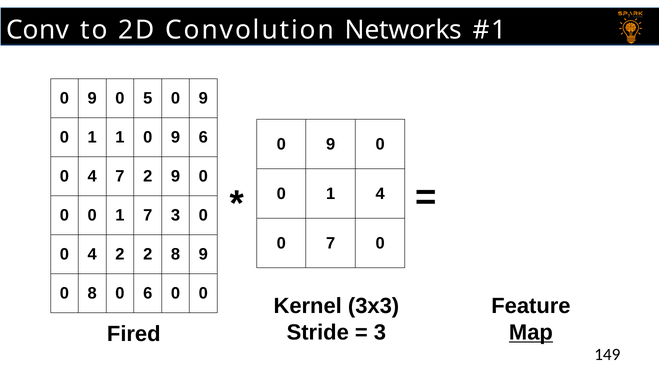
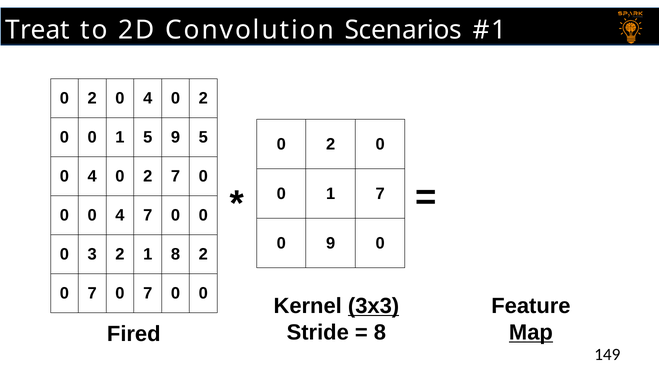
Conv: Conv -> Treat (38, 30)
Networks: Networks -> Scenarios (403, 30)
9: 9 -> 2 (92, 98)
5: 5 -> 4 (148, 98)
9: 9 -> 2 (203, 98)
1: 1 -> 0 (92, 137)
1 0: 0 -> 5 (148, 137)
9 6: 6 -> 5 (203, 137)
9: 9 -> 2 (331, 144)
7: 7 -> 0 (120, 176)
2 9: 9 -> 7 (176, 176)
1 4: 4 -> 7 (380, 194)
1: 1 -> 4 (120, 215)
3: 3 -> 0 (176, 215)
0 7: 7 -> 9 (331, 243)
4: 4 -> 3 (92, 254)
2 2: 2 -> 1 (148, 254)
8 9: 9 -> 2 (203, 254)
8: 8 -> 7 (92, 293)
6: 6 -> 7 (148, 293)
3x3 underline: none -> present (374, 306)
3: 3 -> 8 (380, 332)
